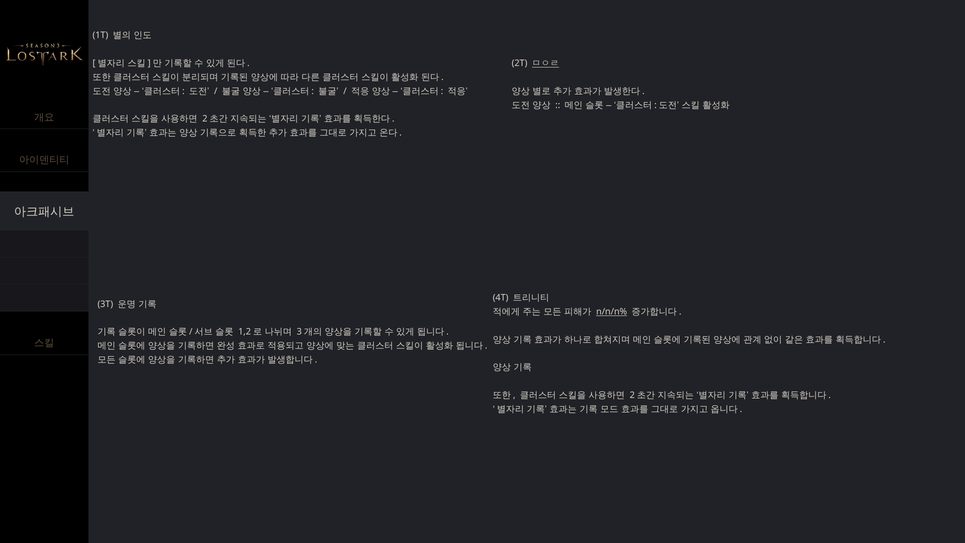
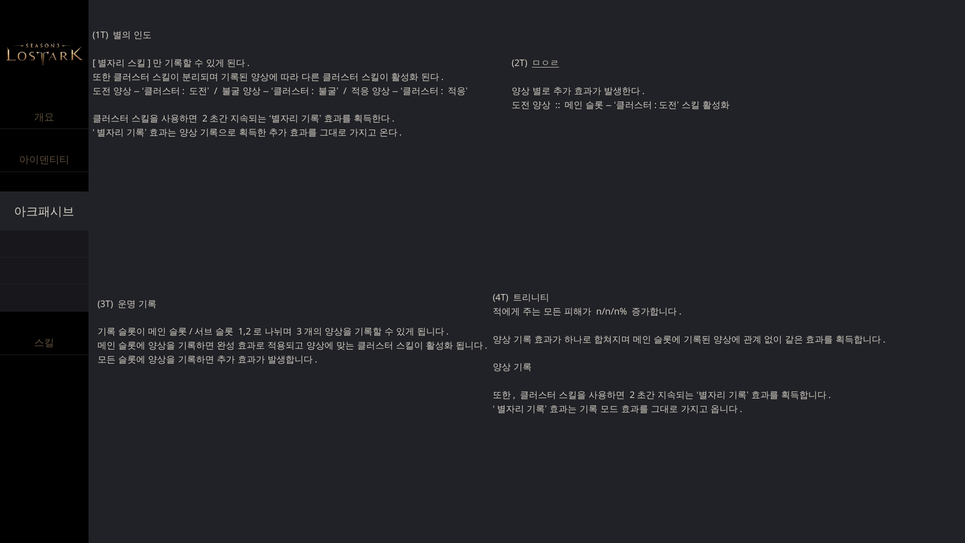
n/n/n% underline: present -> none (612, 312)
